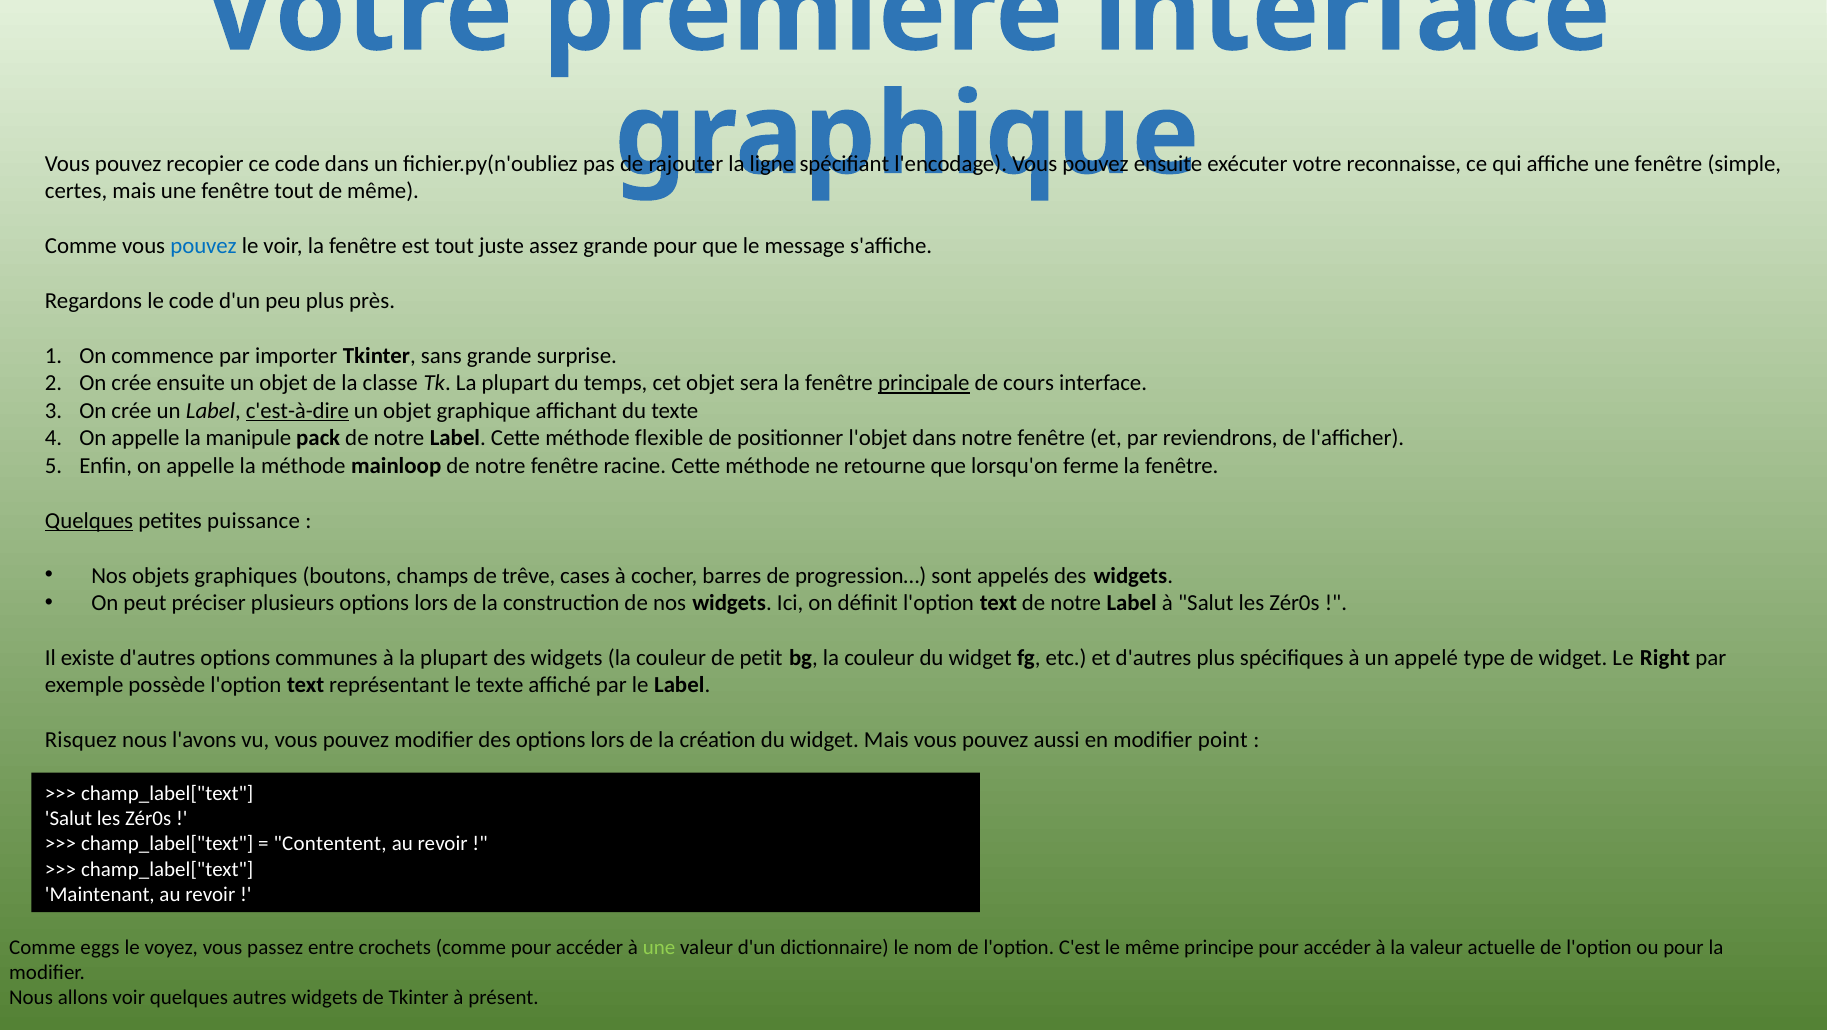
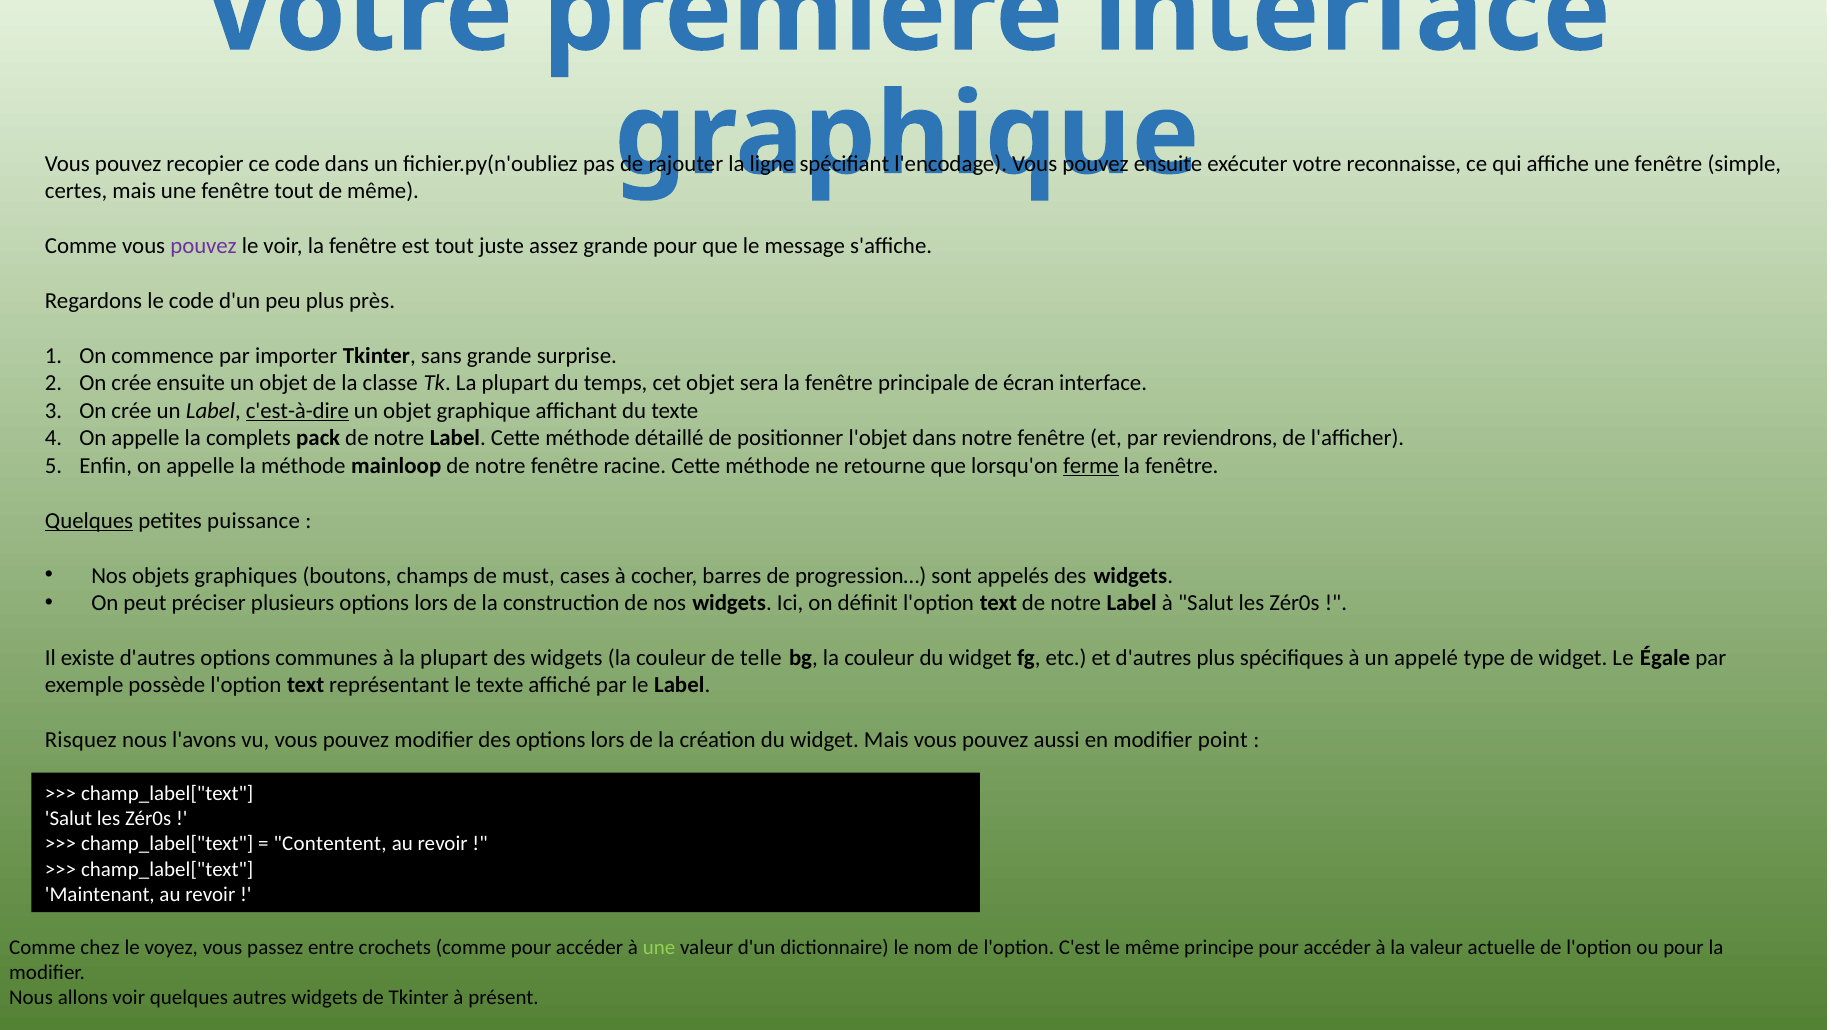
pouvez colour: blue -> purple (204, 246)
principale underline: present -> none (924, 383)
cours: cours -> écran (1029, 383)
manipule: manipule -> complets (248, 438)
flexible: flexible -> détaillé (669, 438)
ferme underline: none -> present (1091, 466)
trêve: trêve -> must (528, 575)
petit: petit -> telle (761, 658)
Right: Right -> Égale (1665, 658)
eggs: eggs -> chez (100, 947)
